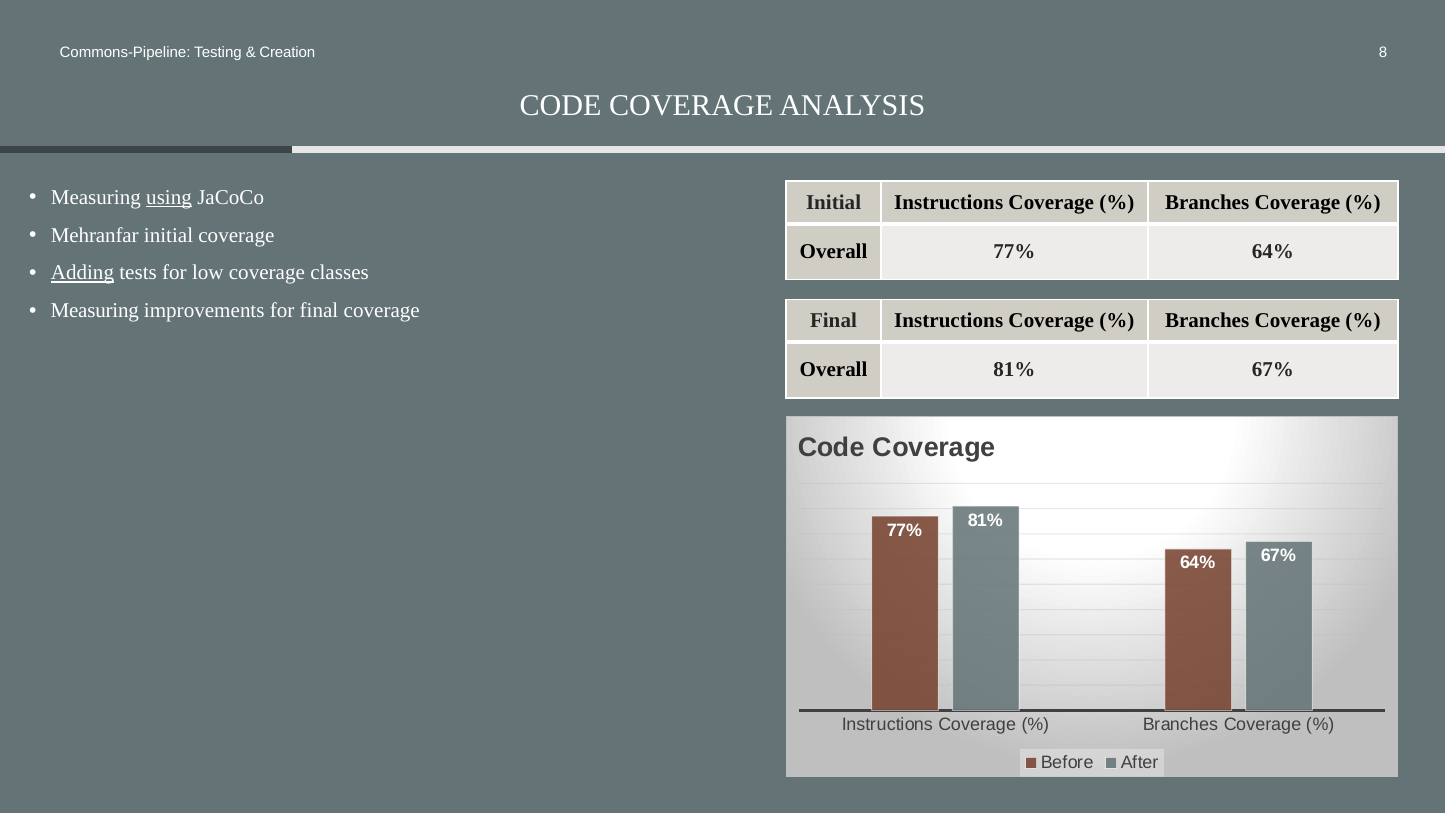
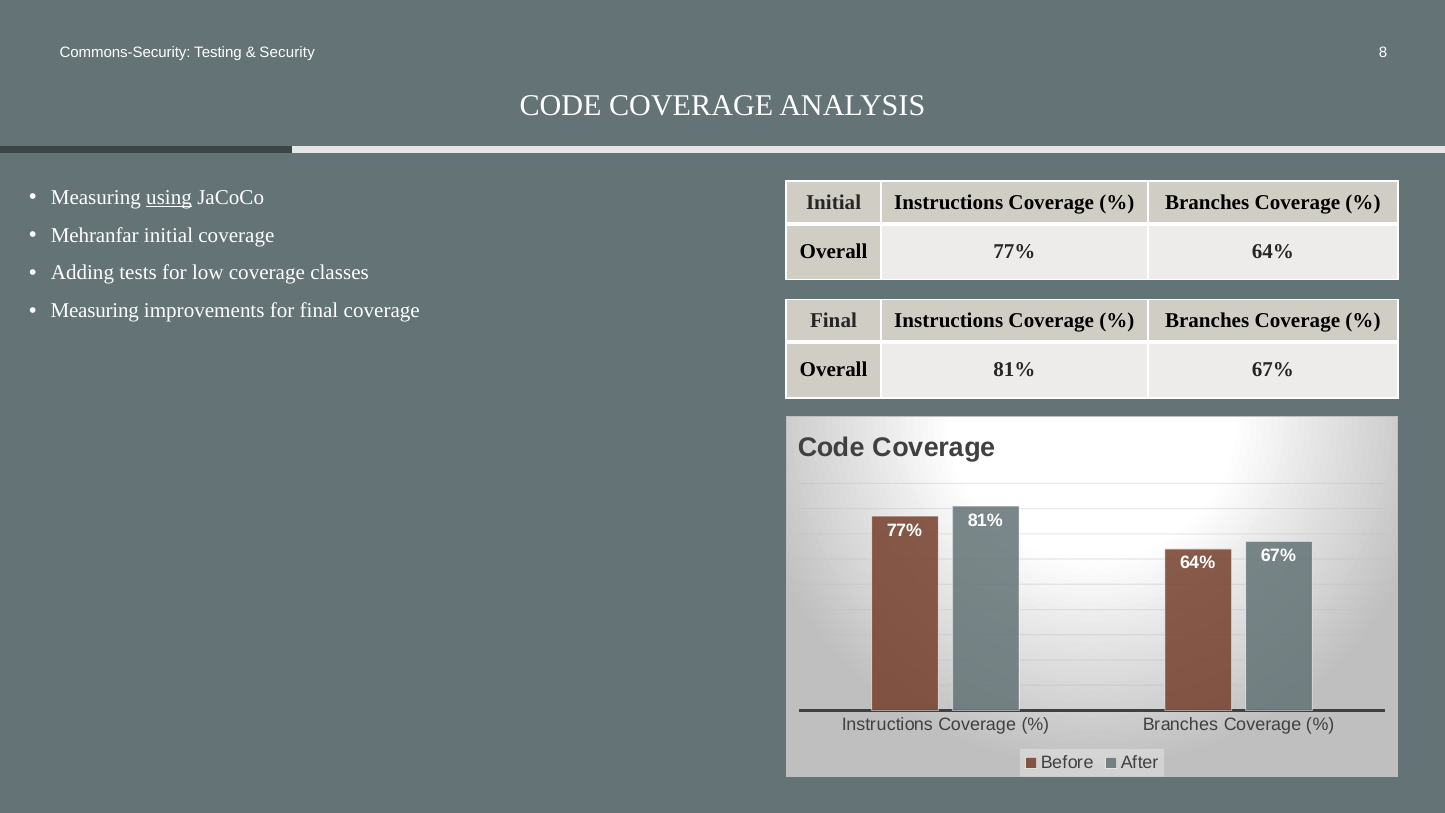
Commons-Pipeline: Commons-Pipeline -> Commons-Security (125, 53)
Creation: Creation -> Security (287, 53)
Adding underline: present -> none (82, 273)
